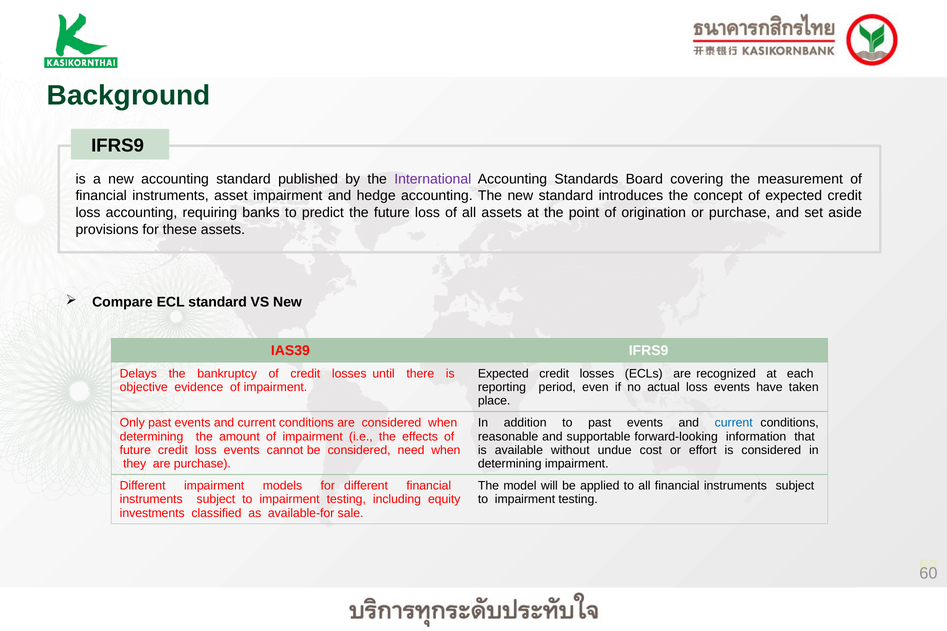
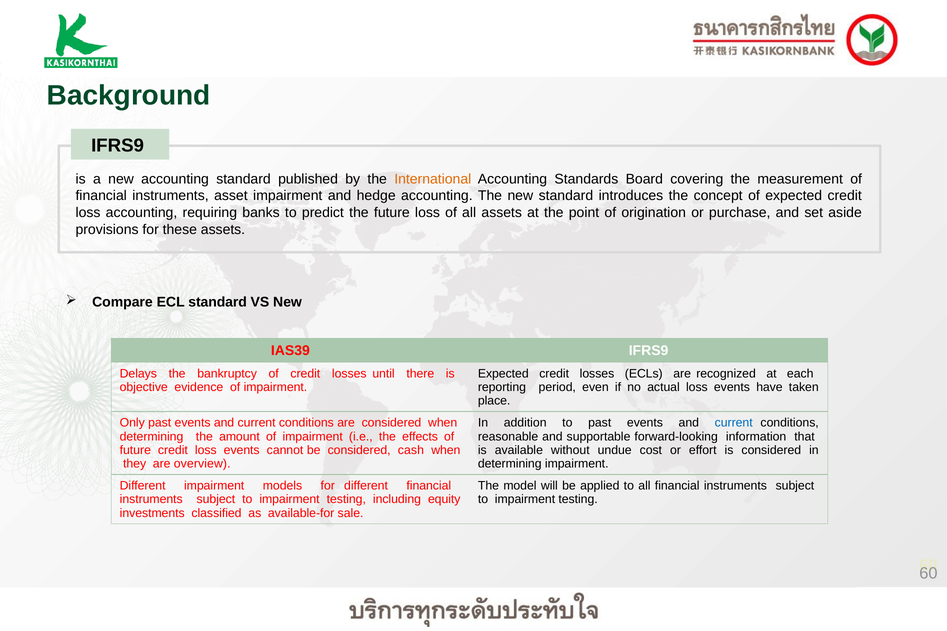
International colour: purple -> orange (433, 179)
need: need -> cash (411, 450)
are purchase: purchase -> overview (202, 464)
